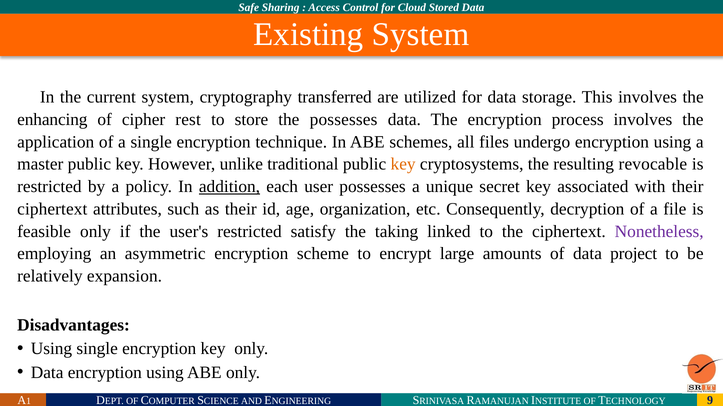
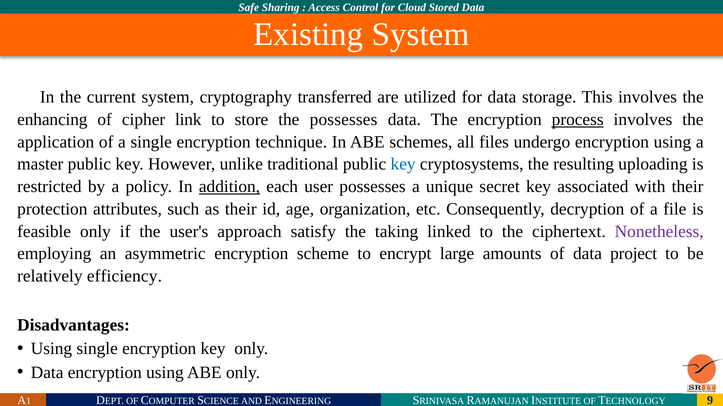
rest: rest -> link (188, 120)
process underline: none -> present (578, 120)
key colour: orange -> blue (403, 165)
revocable: revocable -> uploading (653, 165)
ciphertext: ciphertext -> protection (52, 209)
user's restricted: restricted -> approach (249, 232)
expansion: expansion -> efficiency (124, 277)
